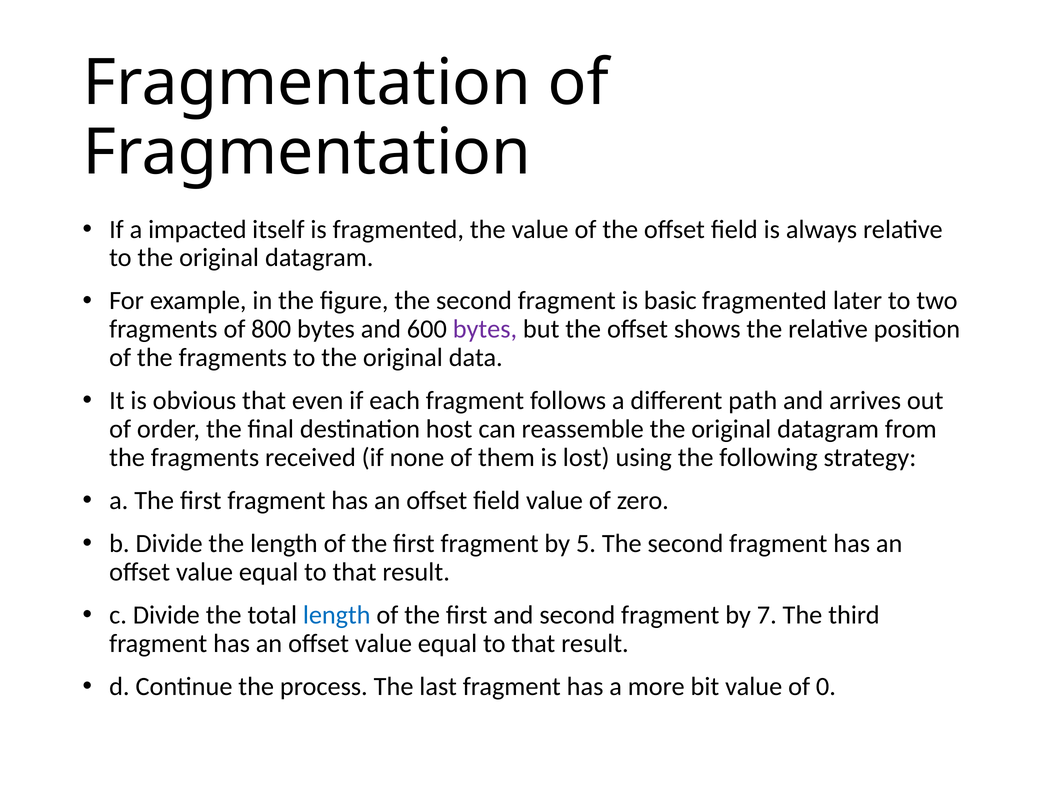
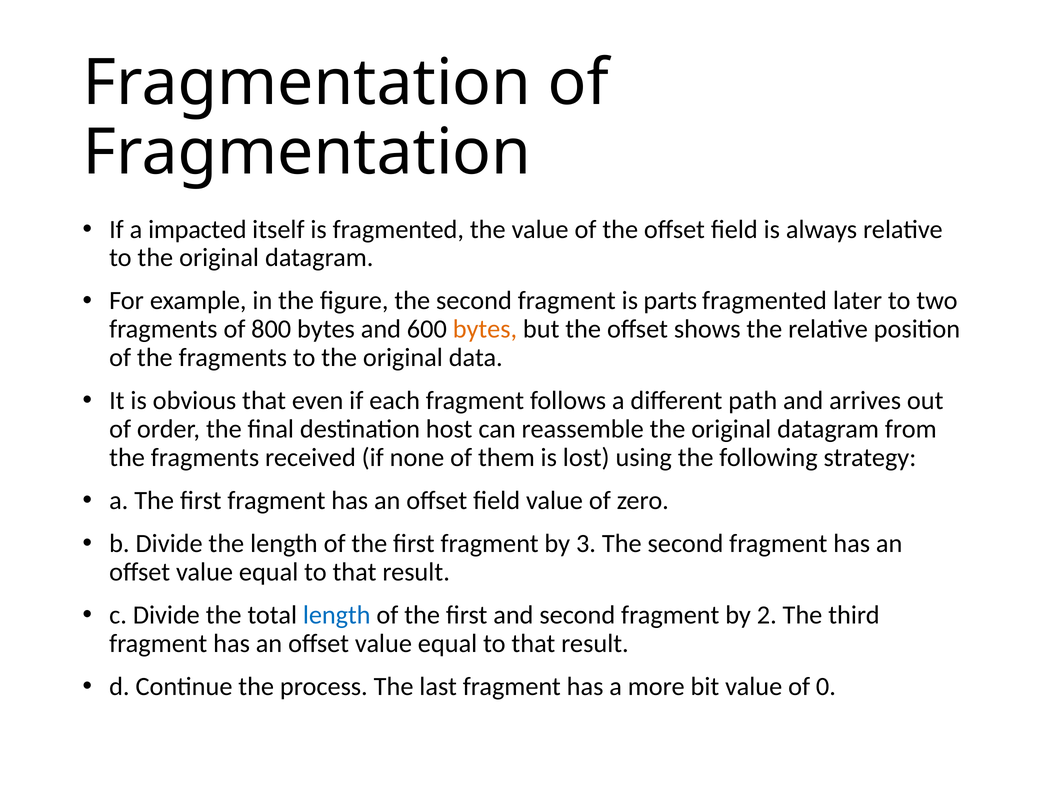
basic: basic -> parts (670, 301)
bytes colour: purple -> orange (485, 330)
5: 5 -> 3 (586, 544)
7: 7 -> 2 (767, 616)
